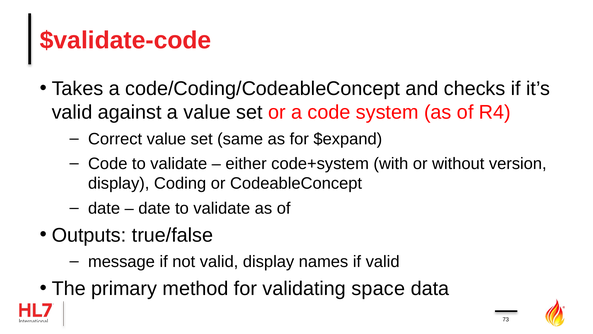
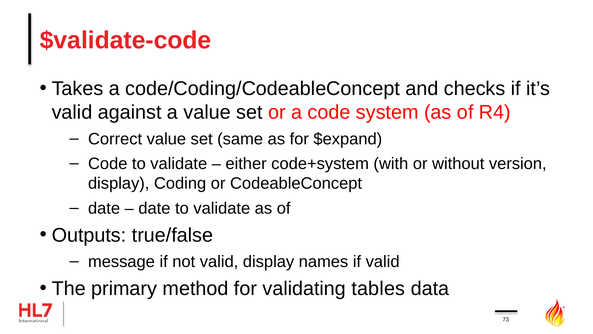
space: space -> tables (378, 288)
